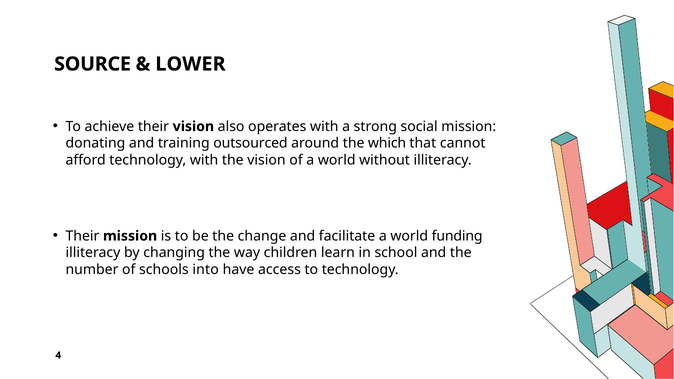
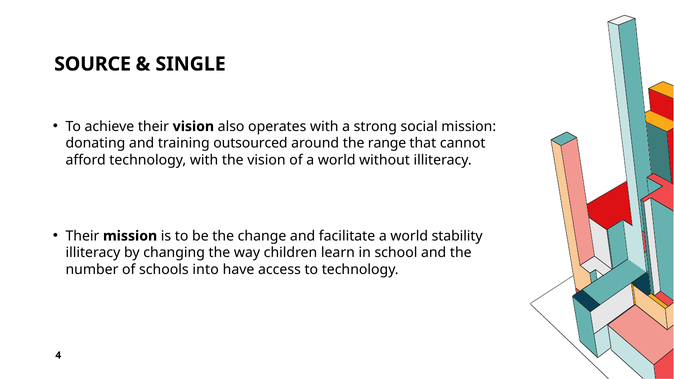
LOWER: LOWER -> SINGLE (191, 64)
which: which -> range (387, 143)
funding: funding -> stability (457, 236)
